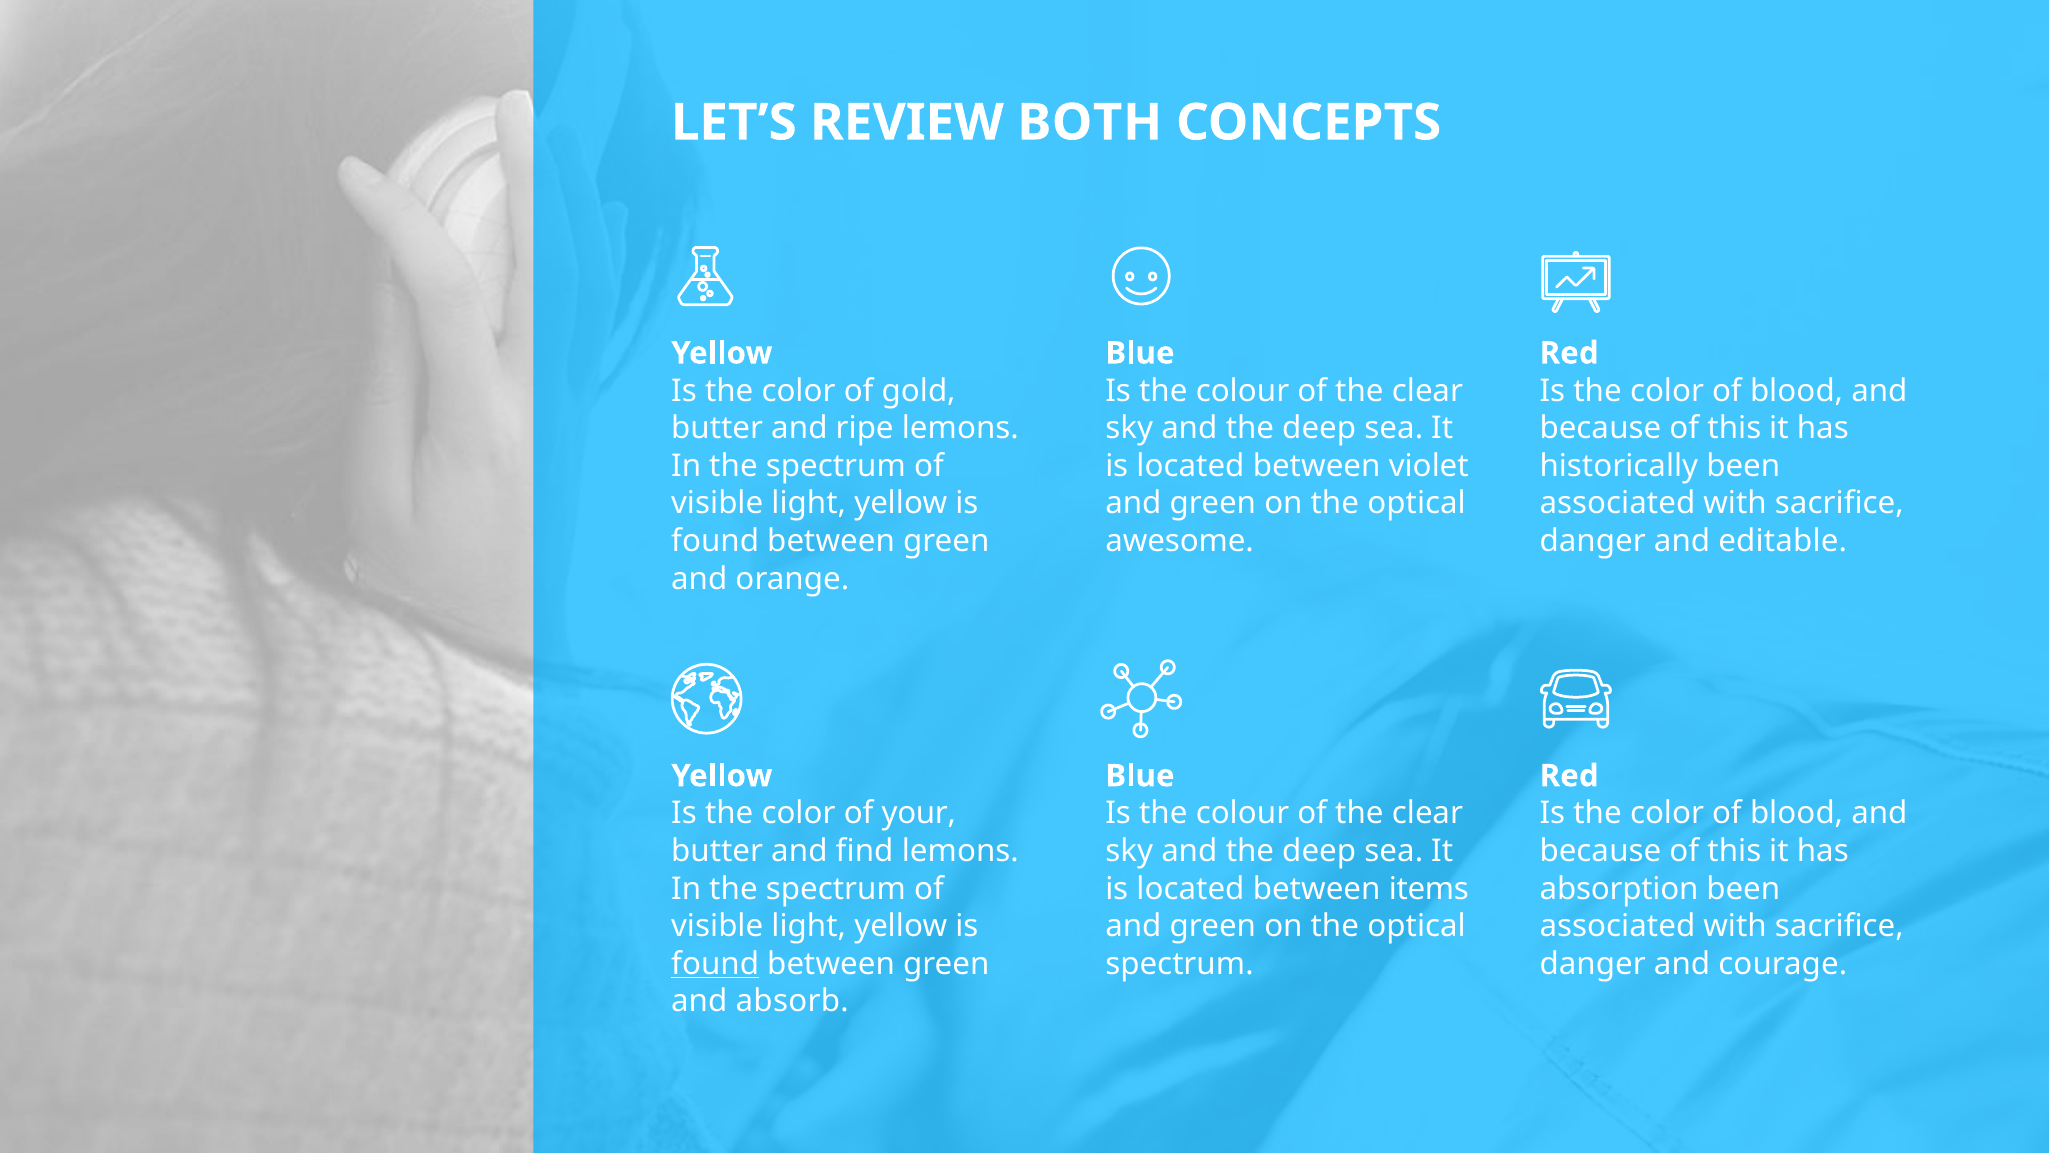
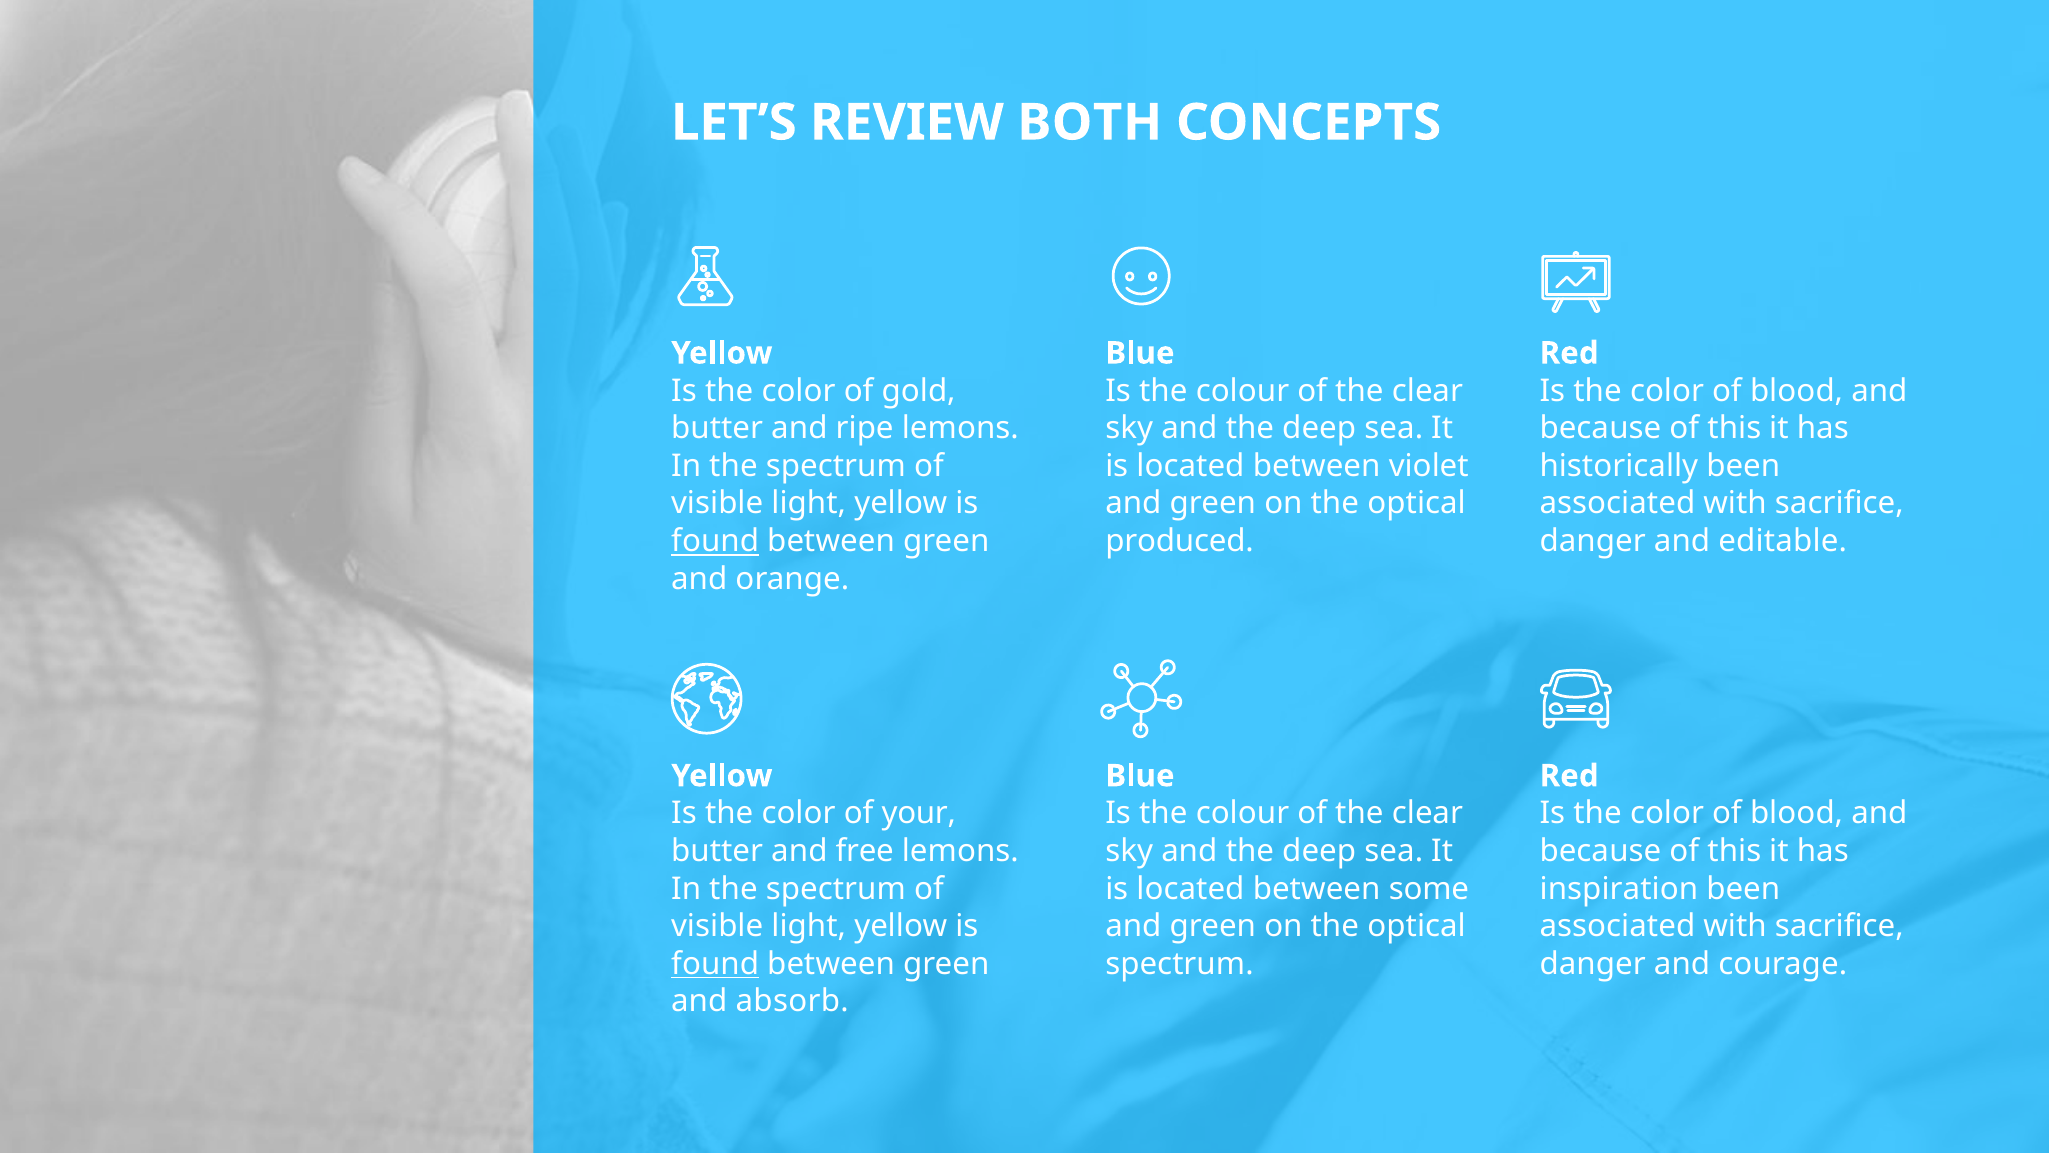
found underline: none -> present (715, 541)
awesome: awesome -> produced (1180, 541)
find: find -> free (865, 851)
items: items -> some (1429, 888)
absorption: absorption -> inspiration (1619, 888)
